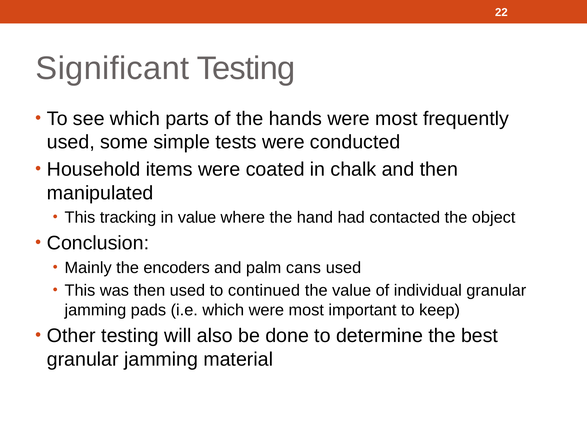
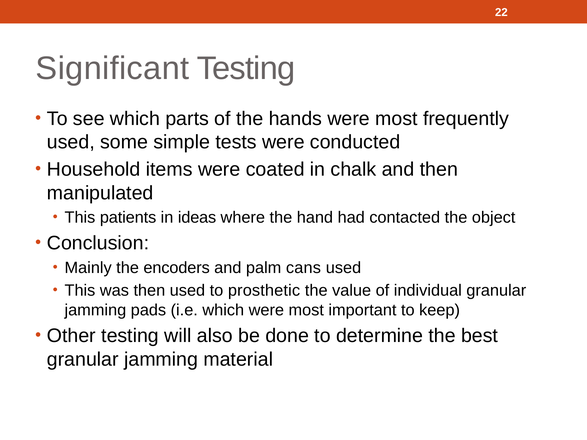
tracking: tracking -> patients (128, 218)
in value: value -> ideas (197, 218)
continued: continued -> prosthetic (264, 291)
